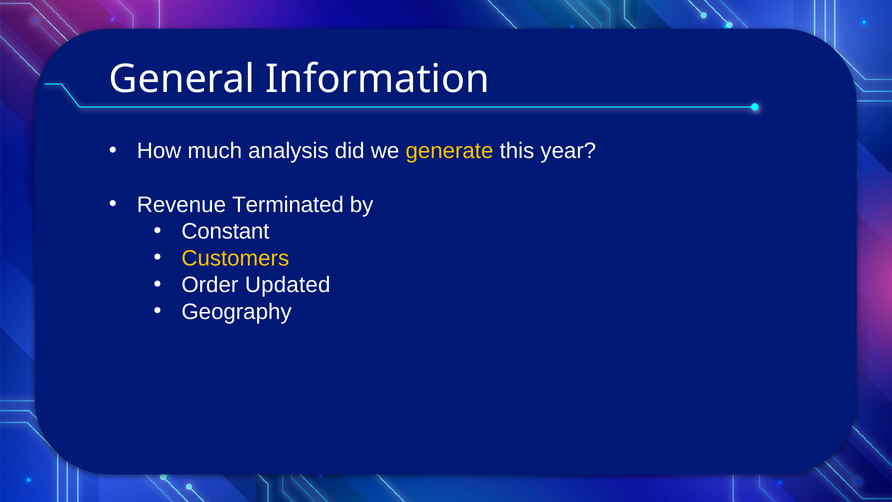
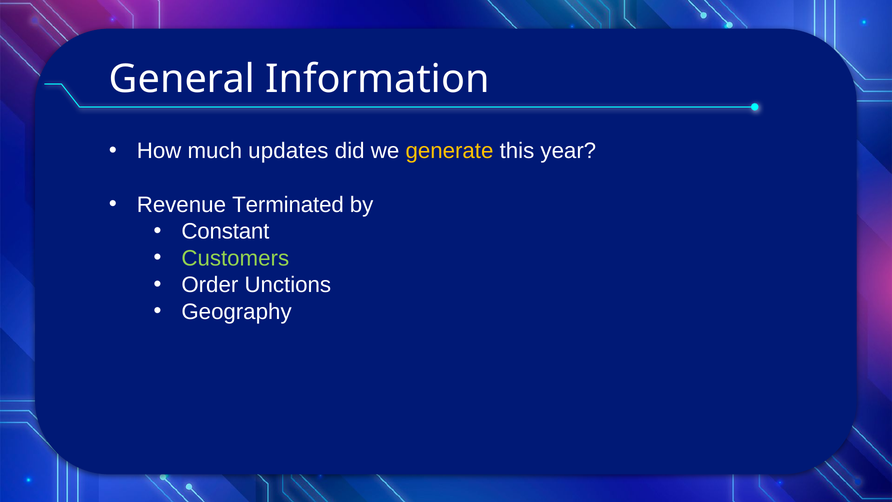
analysis: analysis -> updates (288, 151)
Customers colour: yellow -> light green (235, 258)
Updated: Updated -> Unctions (288, 285)
